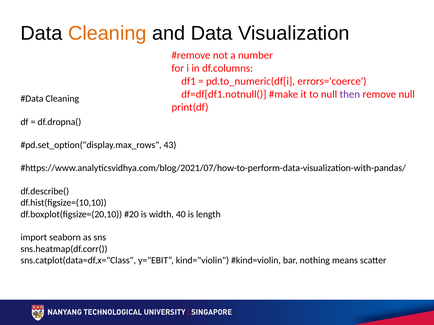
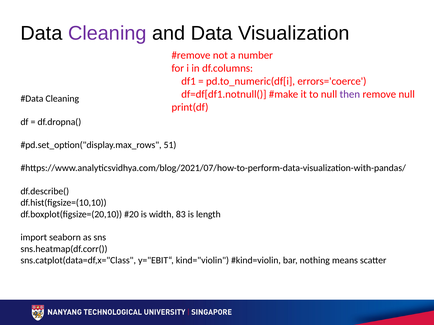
Cleaning colour: orange -> purple (107, 33)
43: 43 -> 51 (170, 145)
40: 40 -> 83 (181, 215)
